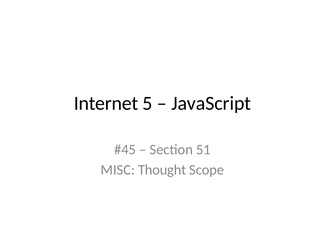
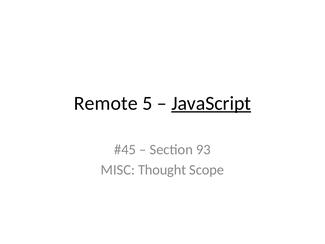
Internet: Internet -> Remote (106, 103)
JavaScript underline: none -> present (211, 103)
51: 51 -> 93 (203, 149)
